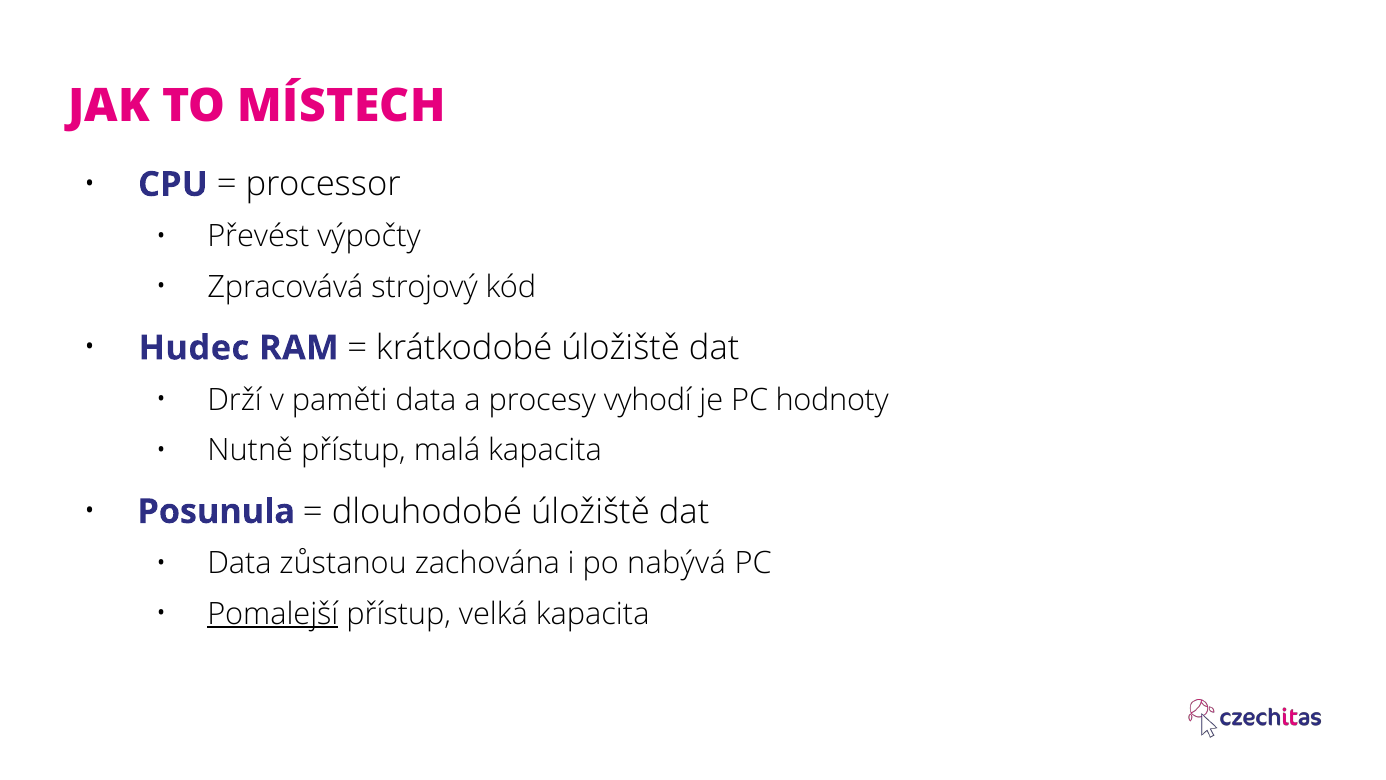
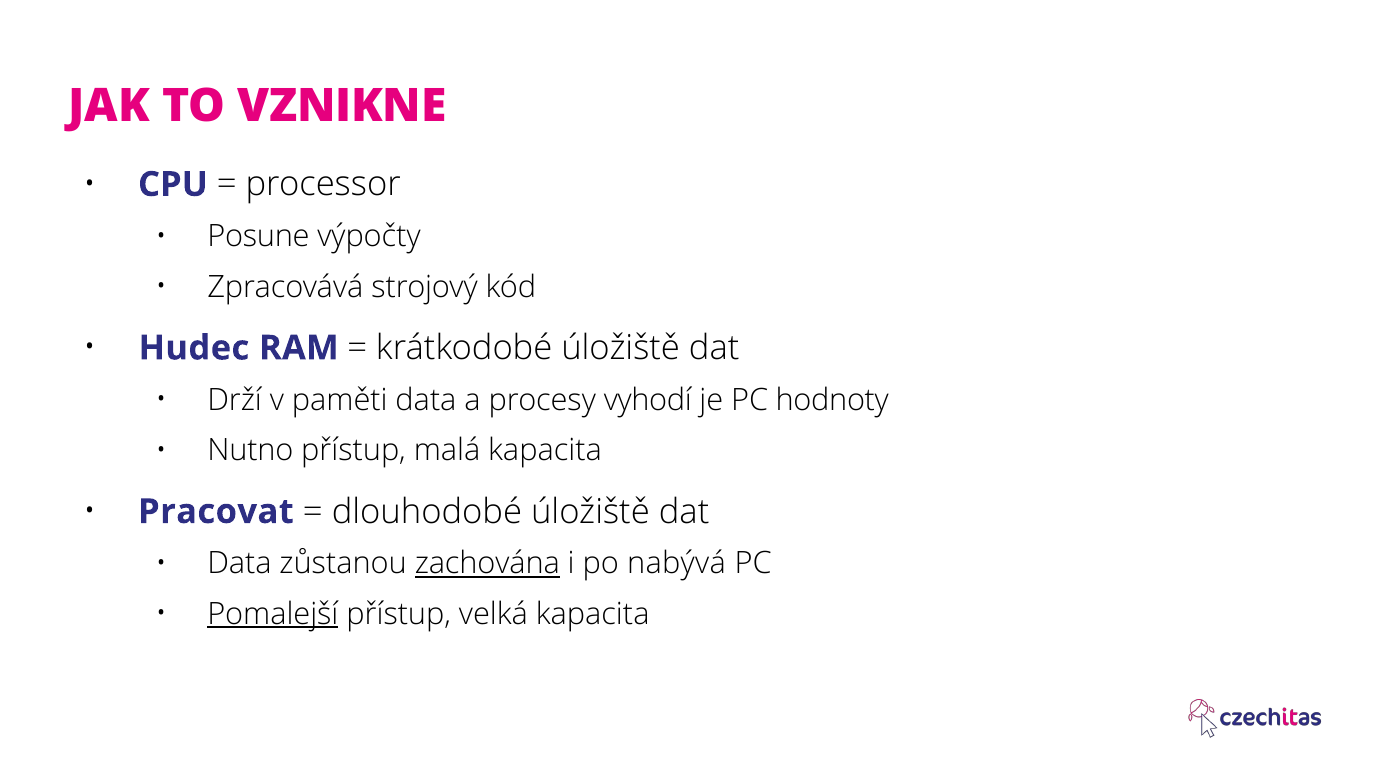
MÍSTECH: MÍSTECH -> VZNIKNE (342, 106)
Převést: Převést -> Posune (258, 237)
Nutně: Nutně -> Nutno (250, 450)
Posunula: Posunula -> Pracovat (216, 511)
zachována underline: none -> present (487, 564)
